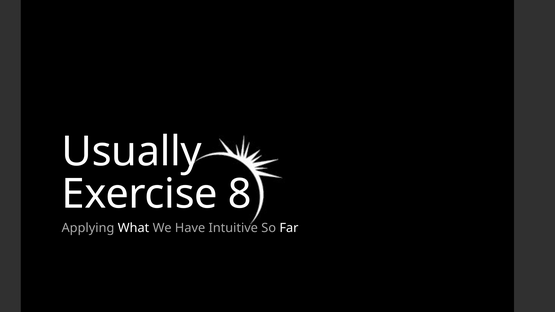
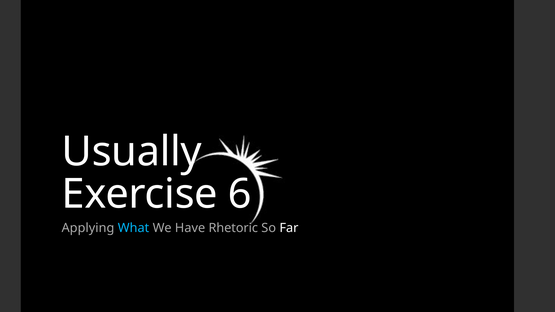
8: 8 -> 6 (240, 194)
What colour: white -> light blue (134, 228)
Intuitive: Intuitive -> Rhetoric (233, 228)
